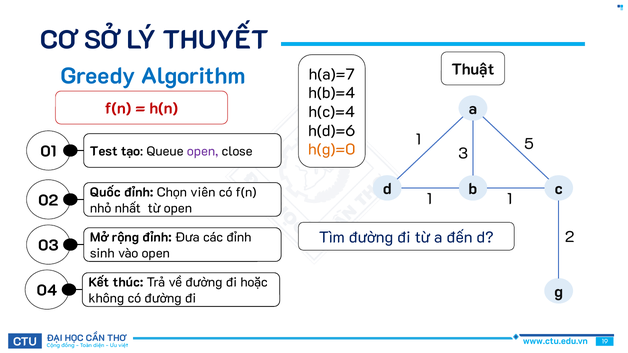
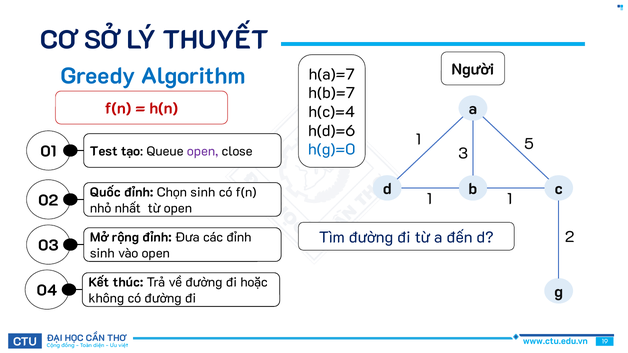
Thuật: Thuật -> Người (473, 70)
h(b)=4: h(b)=4 -> h(b)=7 (332, 93)
h(g)=0 colour: orange -> blue (332, 150)
Chọn viên: viên -> sinh (203, 193)
